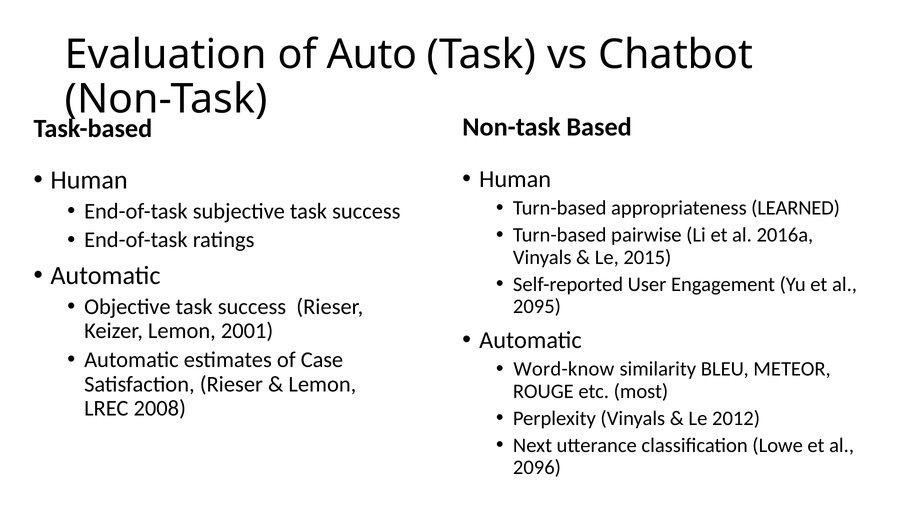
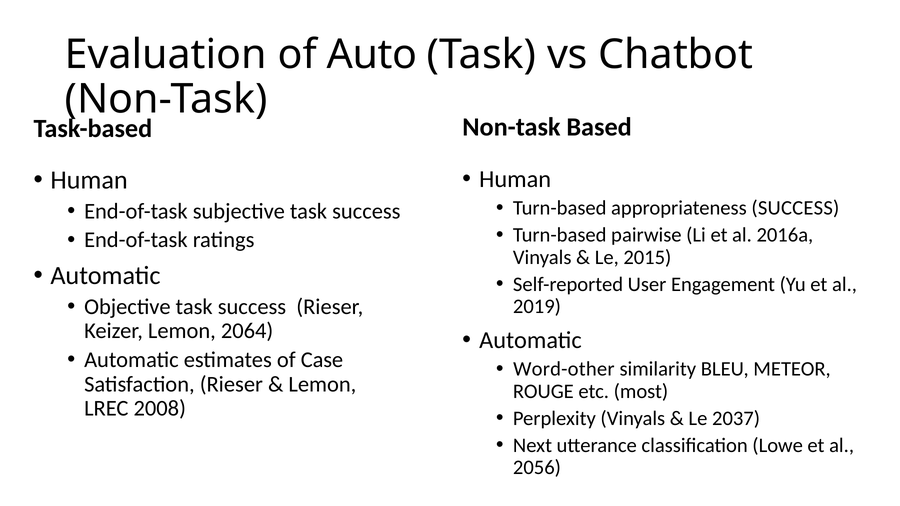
appropriateness LEARNED: LEARNED -> SUCCESS (795, 208)
2095: 2095 -> 2019 (537, 307)
2001: 2001 -> 2064 (247, 331)
Word-know: Word-know -> Word-other (564, 369)
2012: 2012 -> 2037 (736, 418)
2096: 2096 -> 2056 (537, 468)
